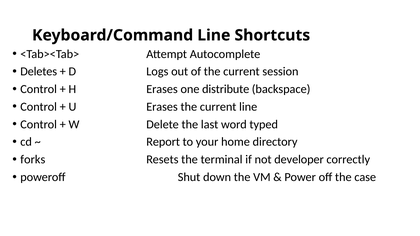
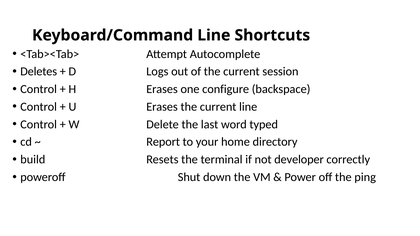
distribute: distribute -> configure (226, 89)
forks: forks -> build (33, 160)
case: case -> ping (365, 177)
